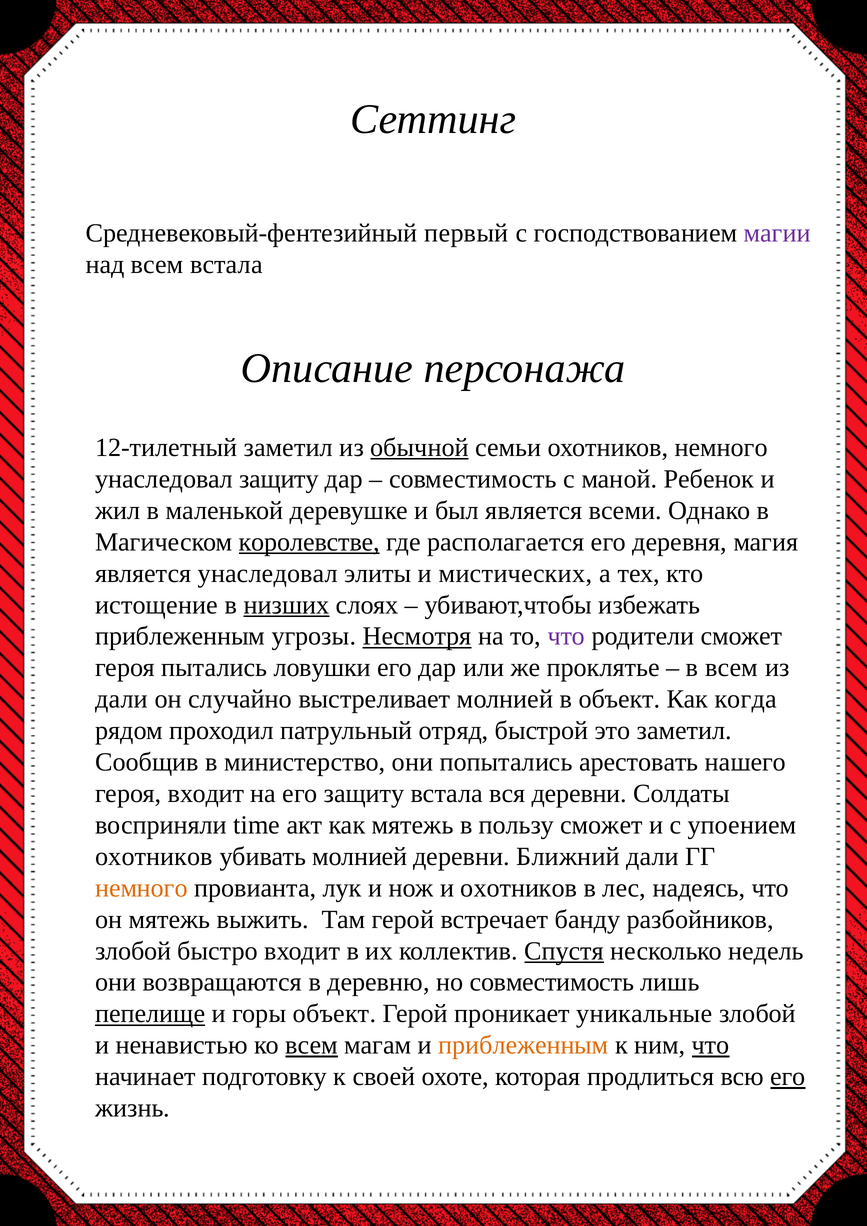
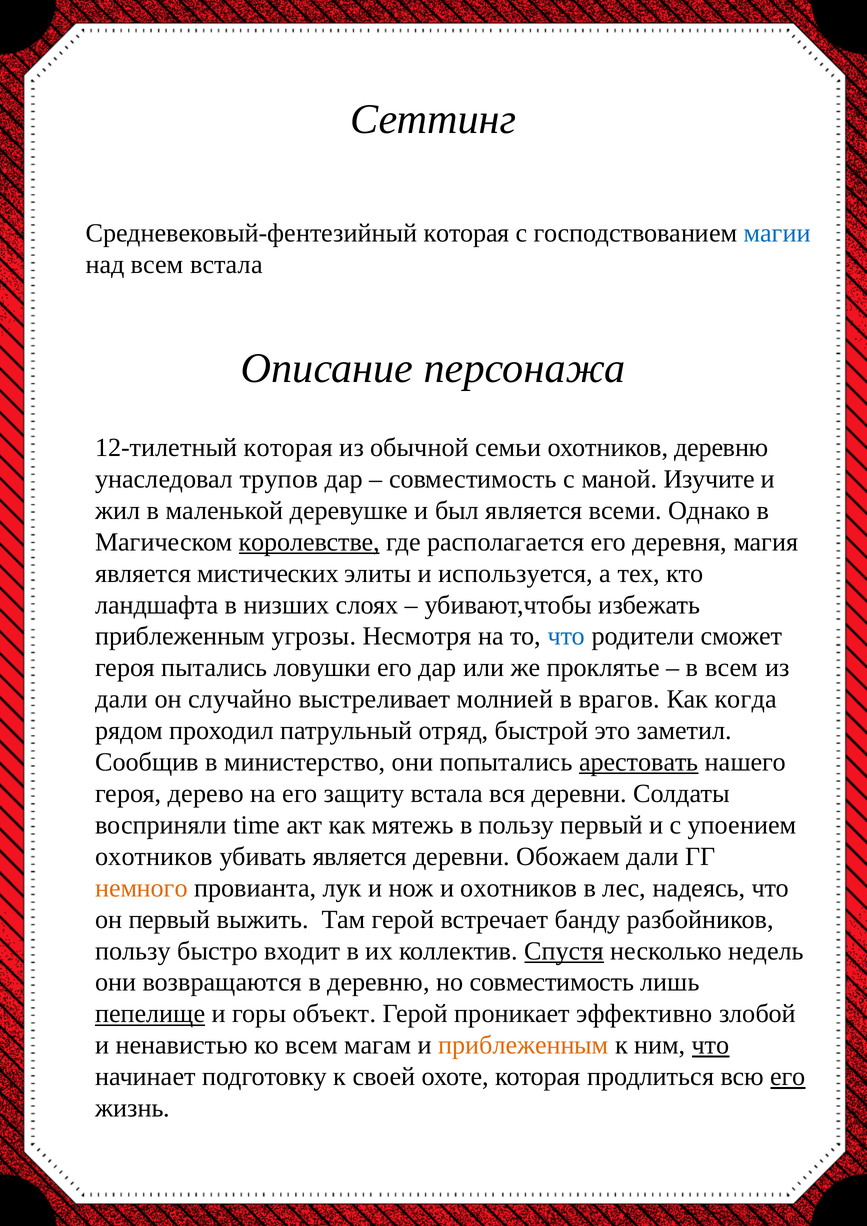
Средневековый-фентезийный первый: первый -> которая (467, 233)
магии colour: purple -> blue (777, 233)
12-тилетный заметил: заметил -> которая (288, 448)
обычной underline: present -> none (419, 448)
охотников немного: немного -> деревню (721, 448)
унаследовал защиту: защиту -> трупов (279, 479)
Ребенок: Ребенок -> Изучите (709, 479)
является унаследовал: унаследовал -> мистических (268, 574)
мистических: мистических -> используется (516, 574)
истощение: истощение -> ландшафта (157, 605)
низших underline: present -> none (287, 605)
Несмотря underline: present -> none (417, 636)
что colour: purple -> blue (566, 636)
в объект: объект -> врагов (619, 699)
арестовать underline: none -> present (639, 762)
героя входит: входит -> дерево (206, 794)
пользу сможет: сможет -> первый (601, 825)
убивать молнией: молнией -> является (360, 857)
Ближний: Ближний -> Обожаем (568, 857)
он мятежь: мятежь -> первый (169, 920)
злобой: злобой -> пользу (133, 951)
уникальные: уникальные -> эффективно (644, 1014)
всем underline: present -> none (312, 1045)
